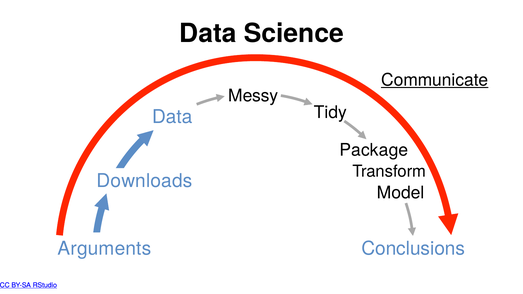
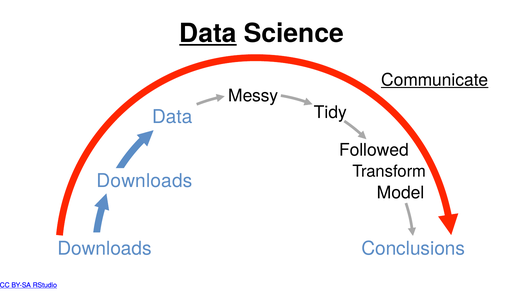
Data underline: none -> present (208, 33)
Package: Package -> Followed (374, 150)
Arguments: Arguments -> Downloads (105, 249)
